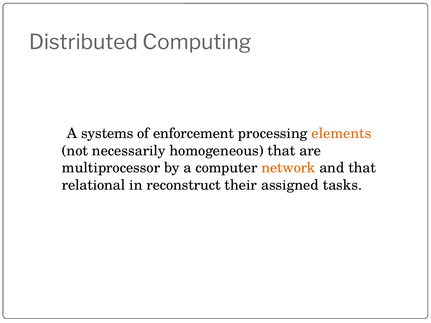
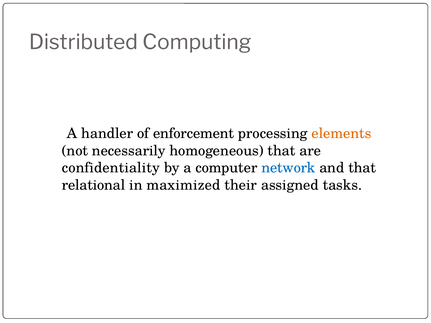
systems: systems -> handler (107, 134)
multiprocessor: multiprocessor -> confidentiality (111, 168)
network colour: orange -> blue (289, 168)
reconstruct: reconstruct -> maximized (183, 185)
